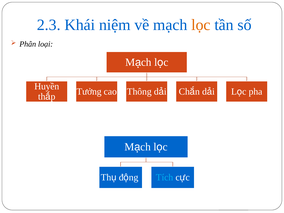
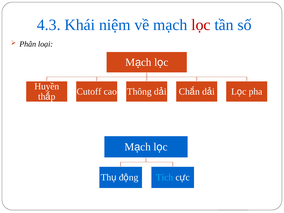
2.3: 2.3 -> 4.3 (49, 25)
lọc colour: orange -> red (201, 25)
Tưởng: Tưởng -> Cutoff (89, 92)
